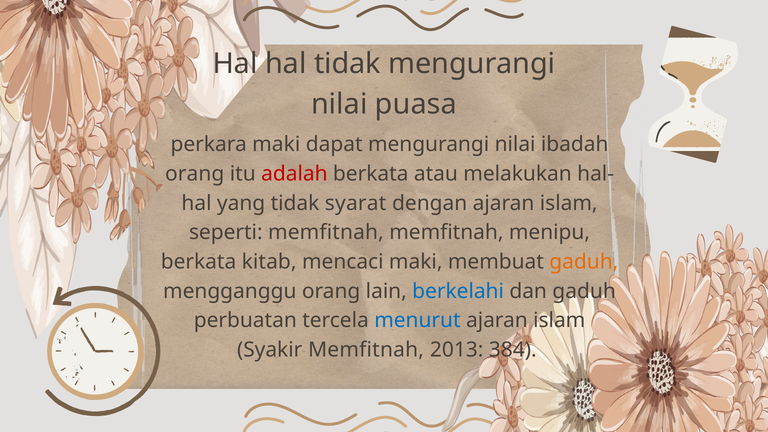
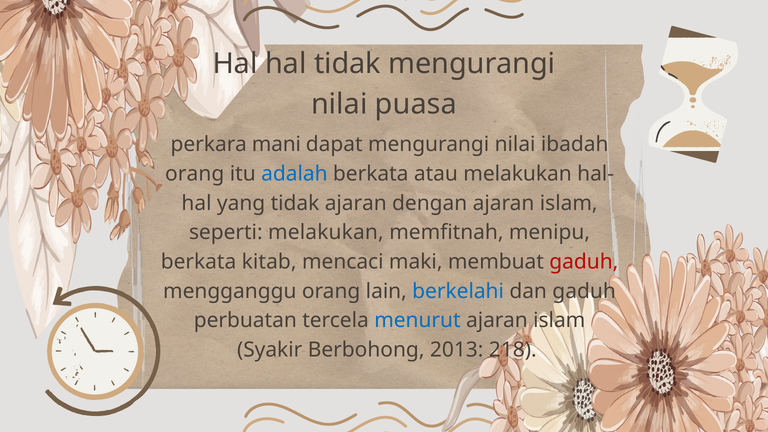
perkara maki: maki -> mani (276, 144)
adalah colour: red -> blue (294, 174)
tidak syarat: syarat -> ajaran (356, 203)
seperti memfitnah: memfitnah -> melakukan (326, 232)
gaduh colour: orange -> red (584, 262)
Syakir Memfitnah: Memfitnah -> Berbohong (366, 350)
384: 384 -> 218 (513, 350)
